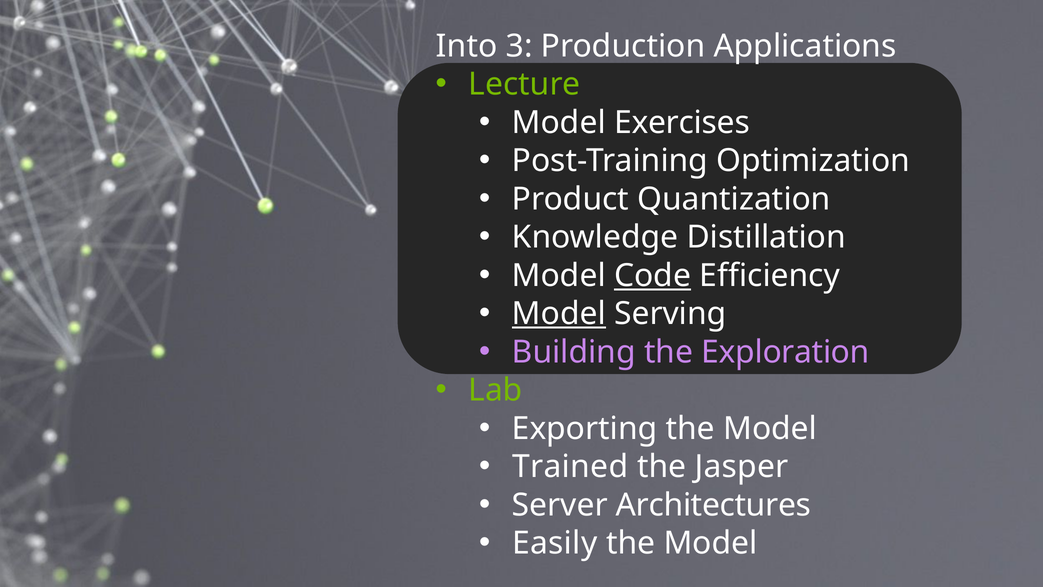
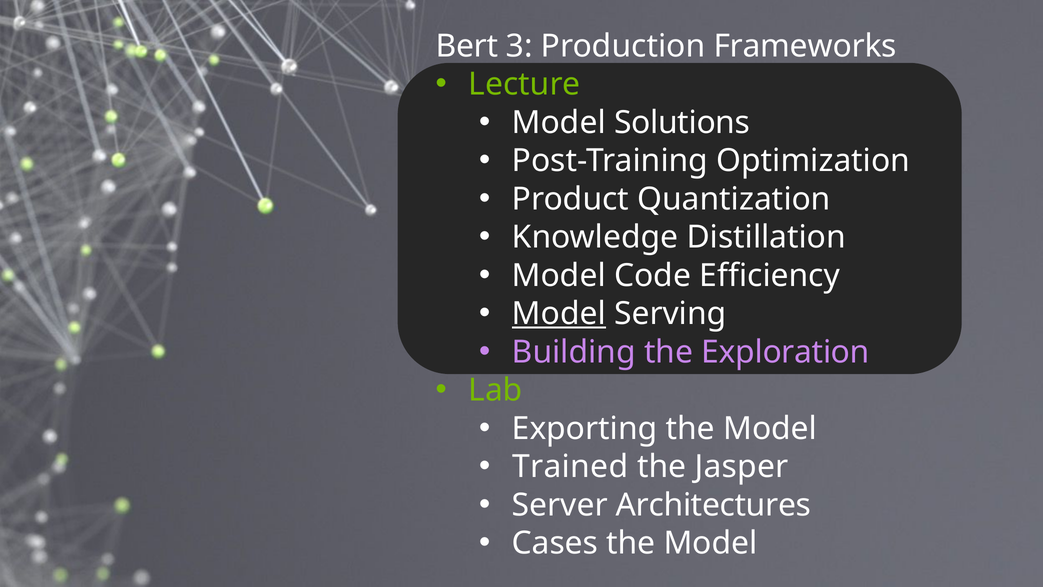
Into: Into -> Bert (467, 46)
Applications: Applications -> Frameworks (805, 46)
Exercises: Exercises -> Solutions (682, 123)
Code underline: present -> none (653, 276)
Easily: Easily -> Cases (555, 543)
